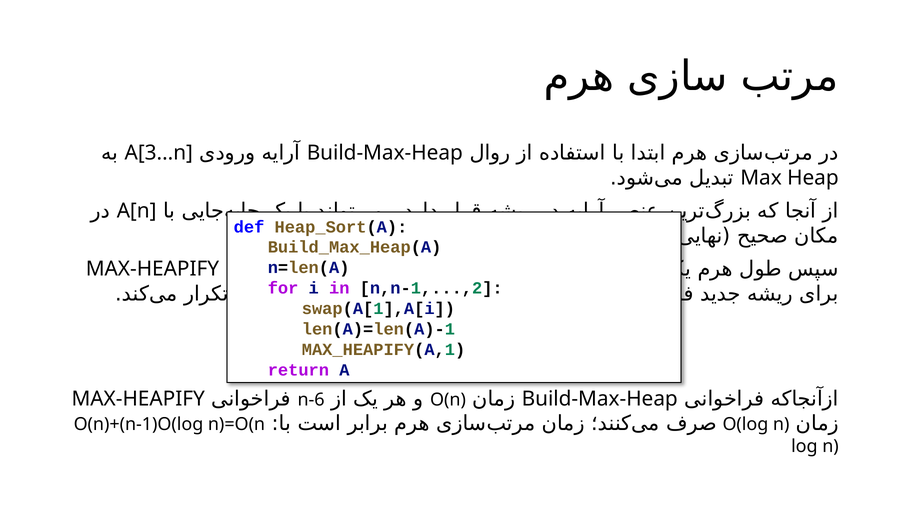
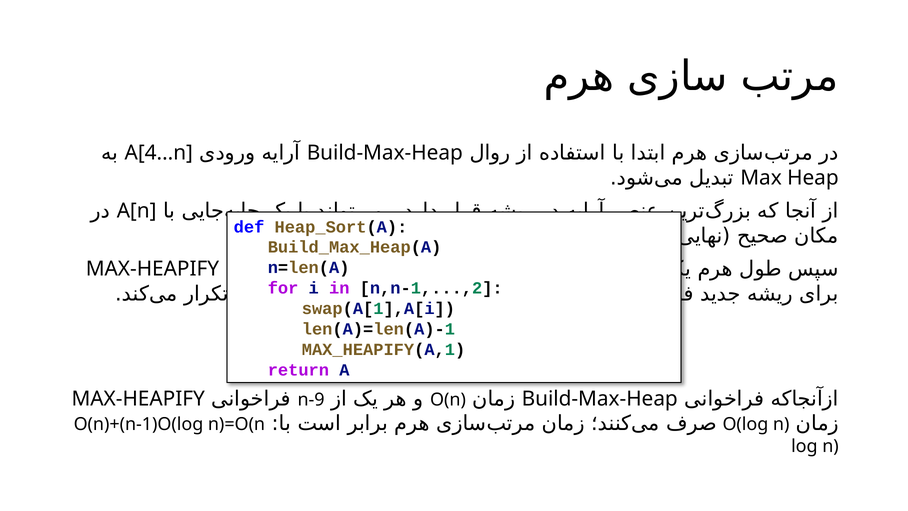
A[3...n: A[3...n -> A[4...n (159, 153)
n-6: n-6 -> n-9 (311, 400)
